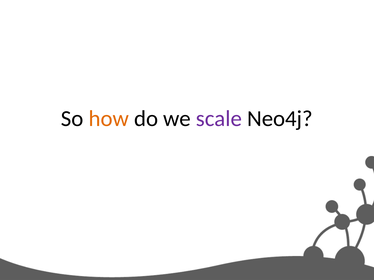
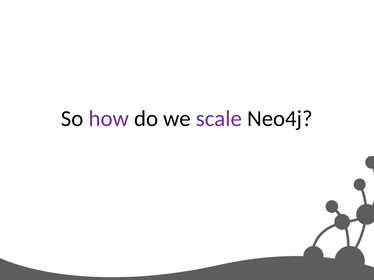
how colour: orange -> purple (109, 119)
